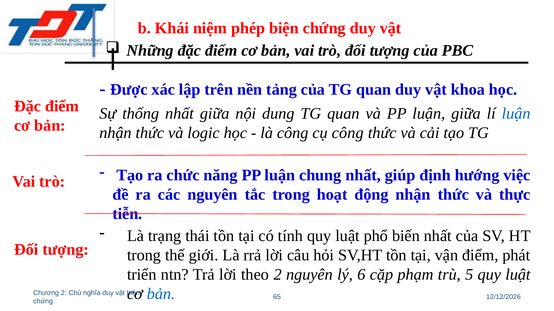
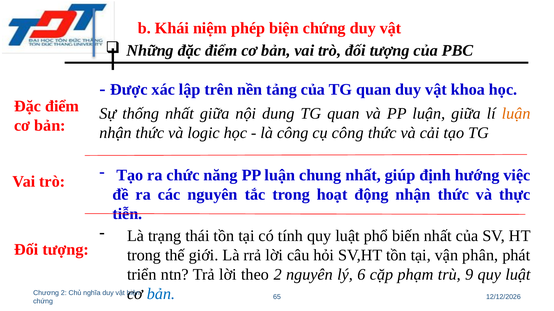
luận colour: blue -> orange (516, 114)
vận điểm: điểm -> phân (480, 256)
5: 5 -> 9 (469, 275)
